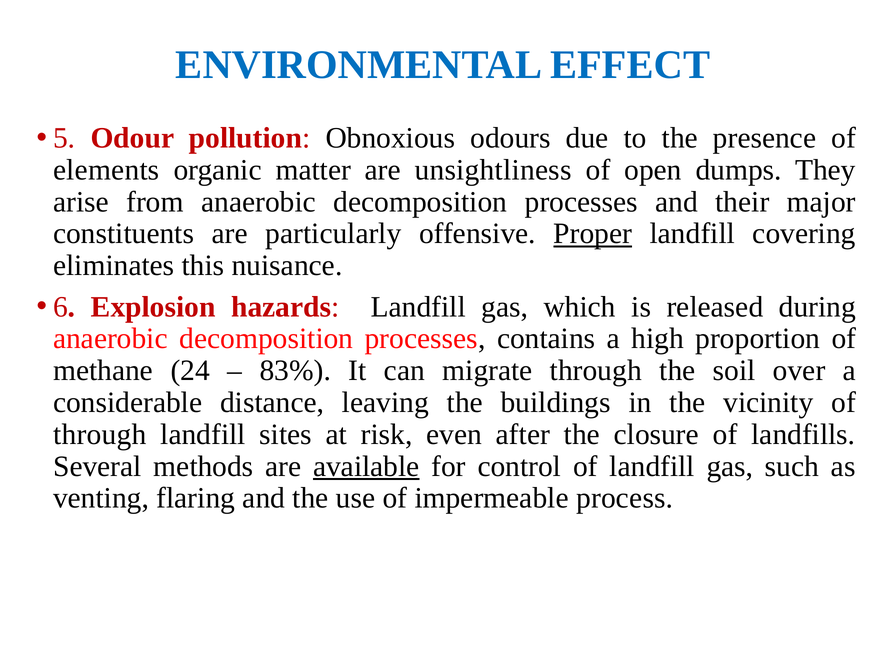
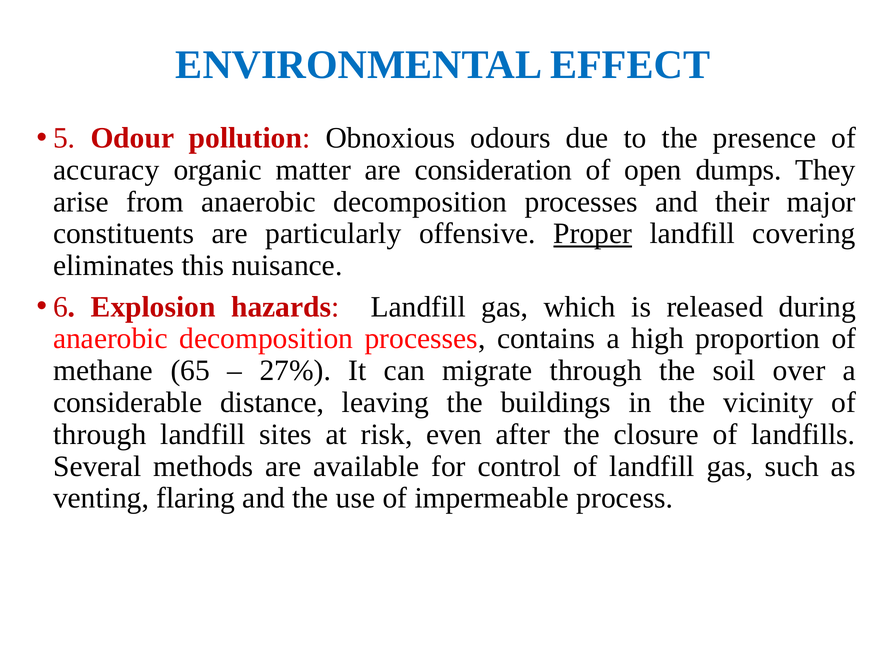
elements: elements -> accuracy (106, 170)
unsightliness: unsightliness -> consideration (493, 170)
24: 24 -> 65 (190, 370)
83%: 83% -> 27% (295, 370)
available underline: present -> none (366, 466)
